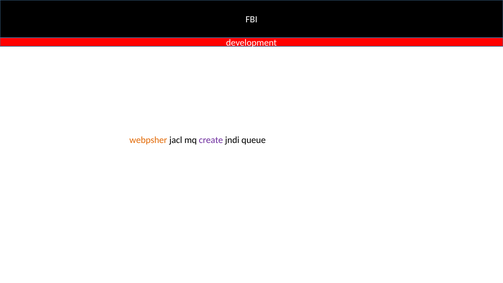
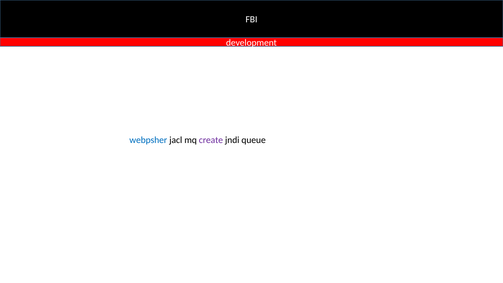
webpsher colour: orange -> blue (148, 140)
